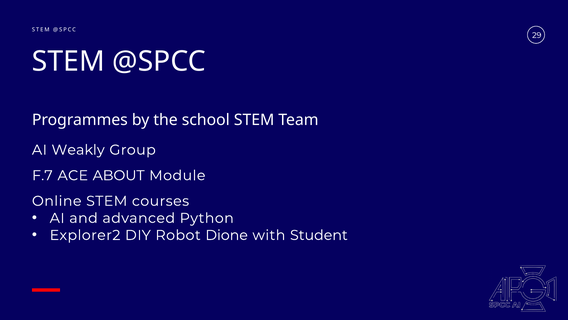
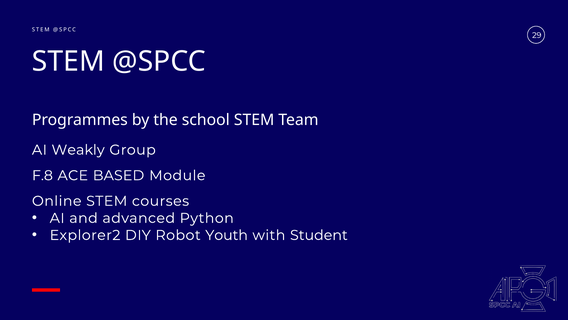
F.7: F.7 -> F.8 (42, 175)
ABOUT: ABOUT -> BASED (119, 175)
Dione: Dione -> Youth (227, 235)
